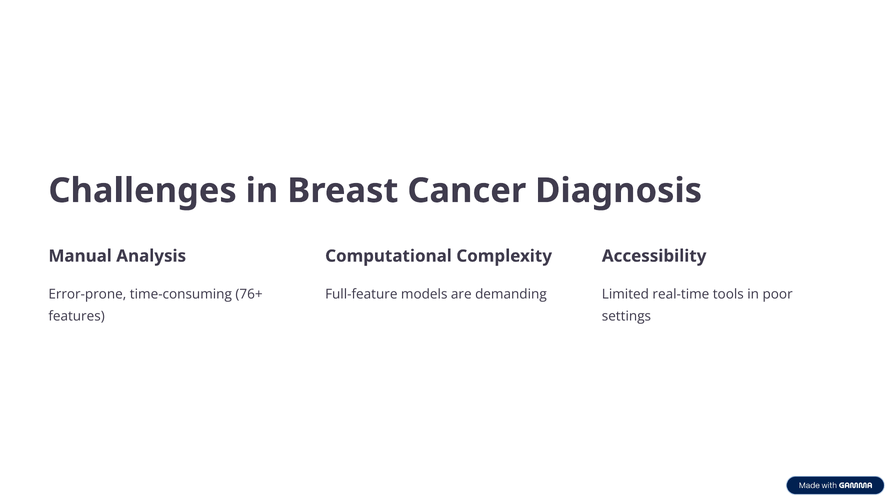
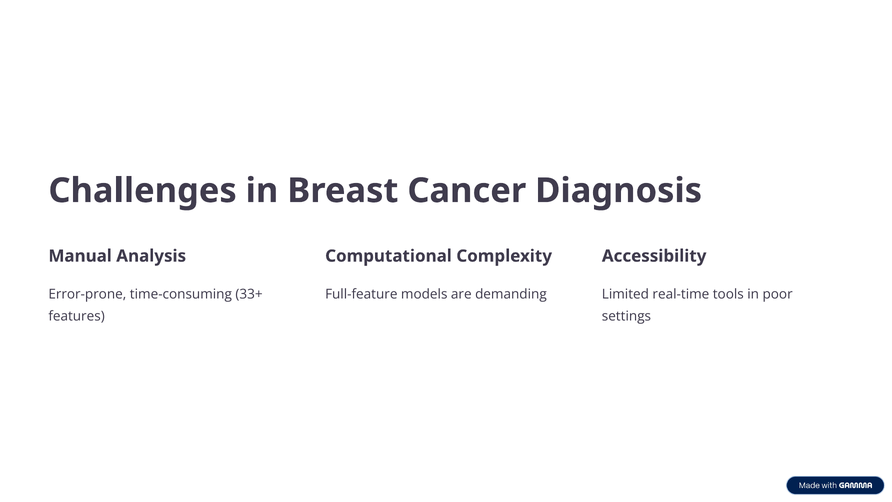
76+: 76+ -> 33+ (249, 294)
